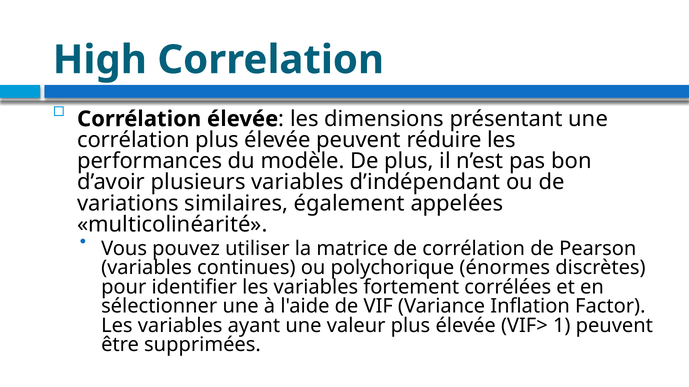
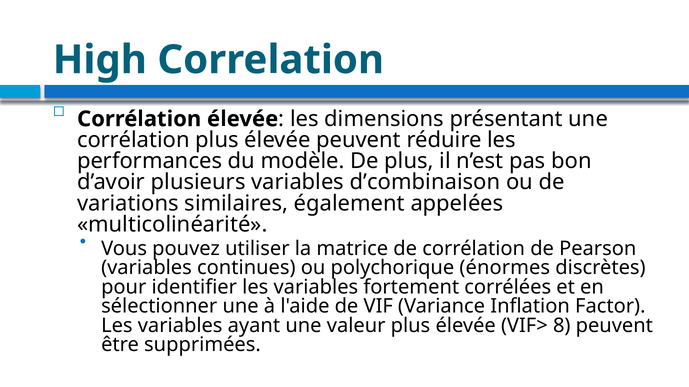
d’indépendant: d’indépendant -> d’combinaison (425, 182)
1: 1 -> 8 (562, 326)
